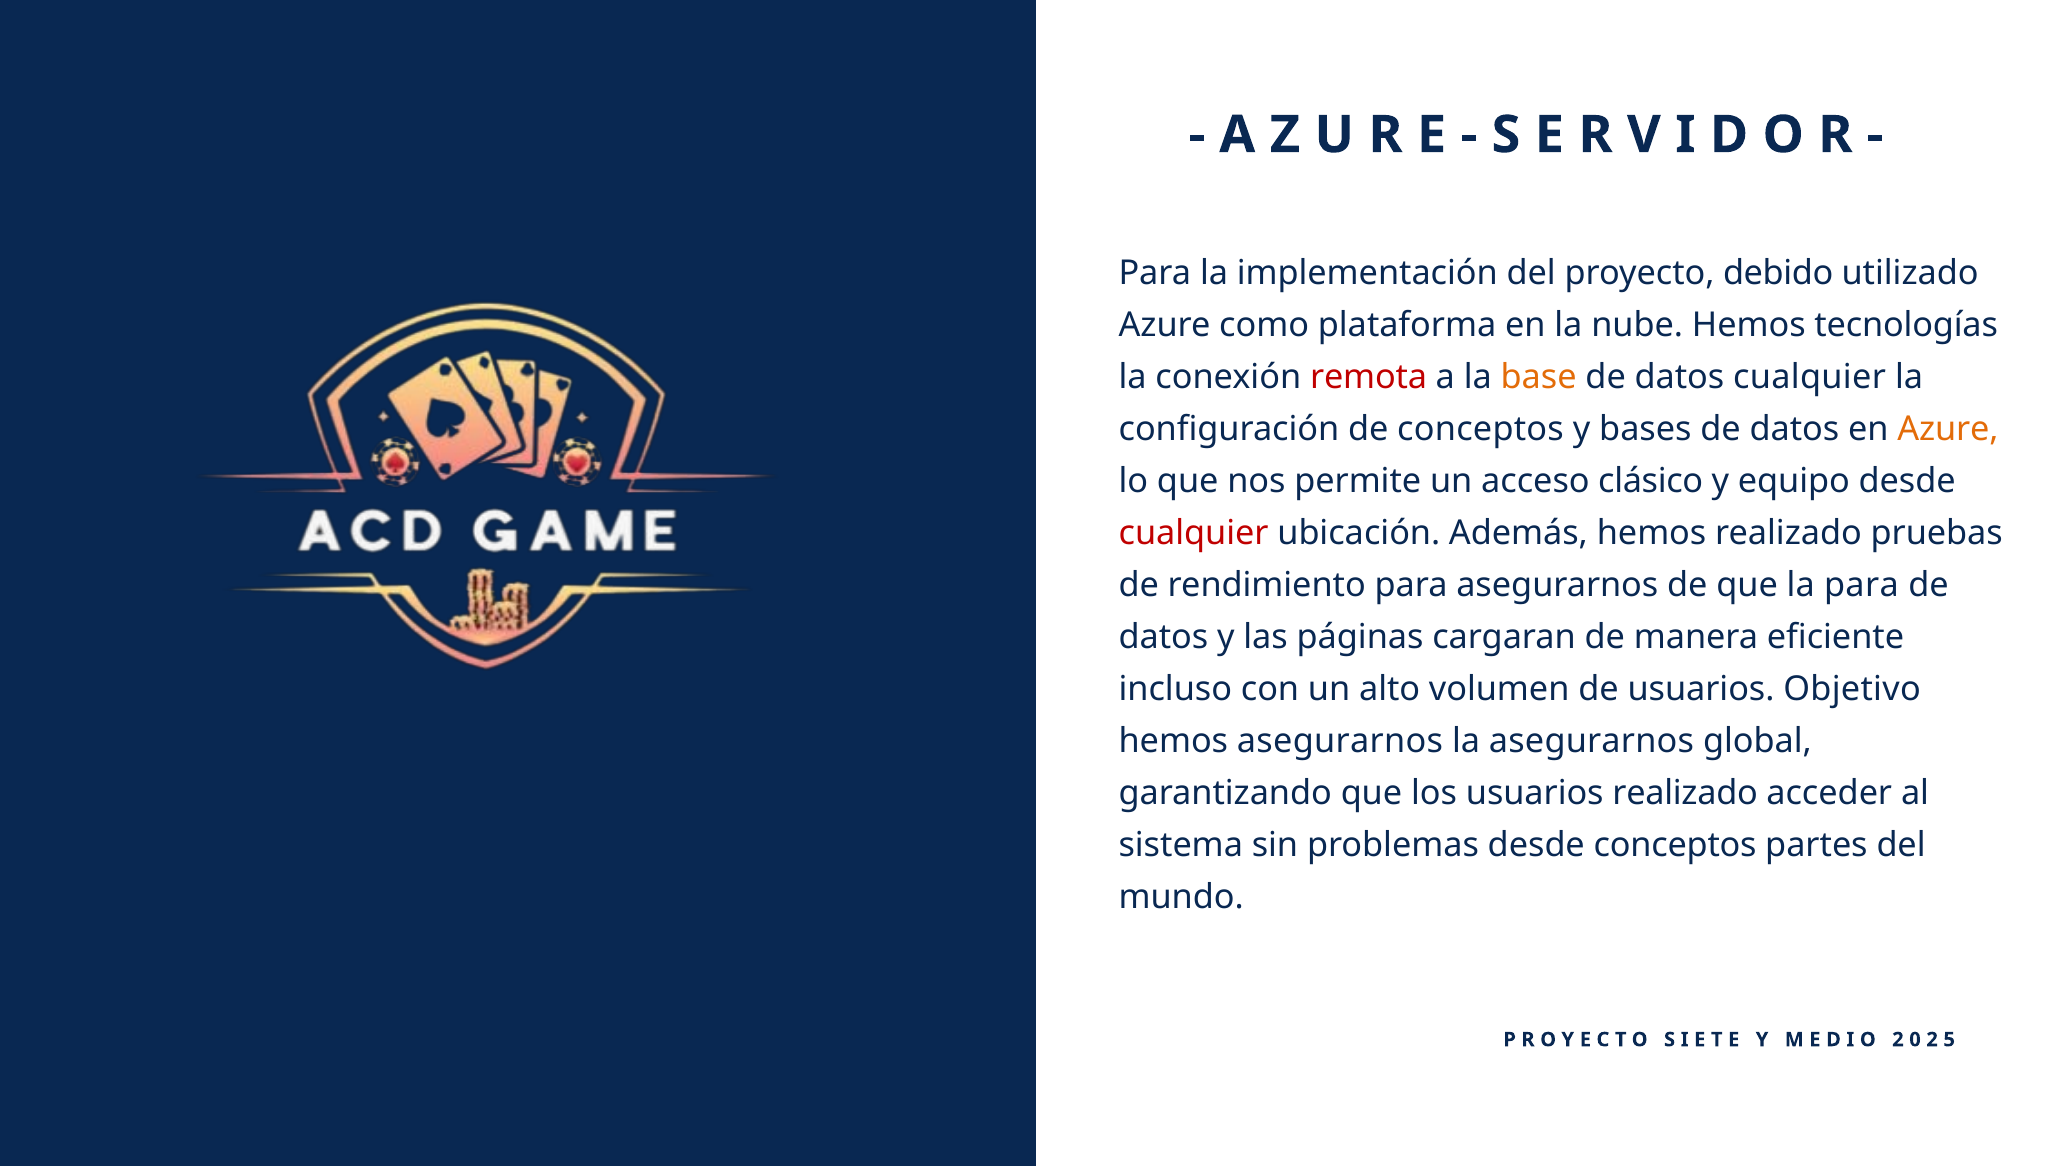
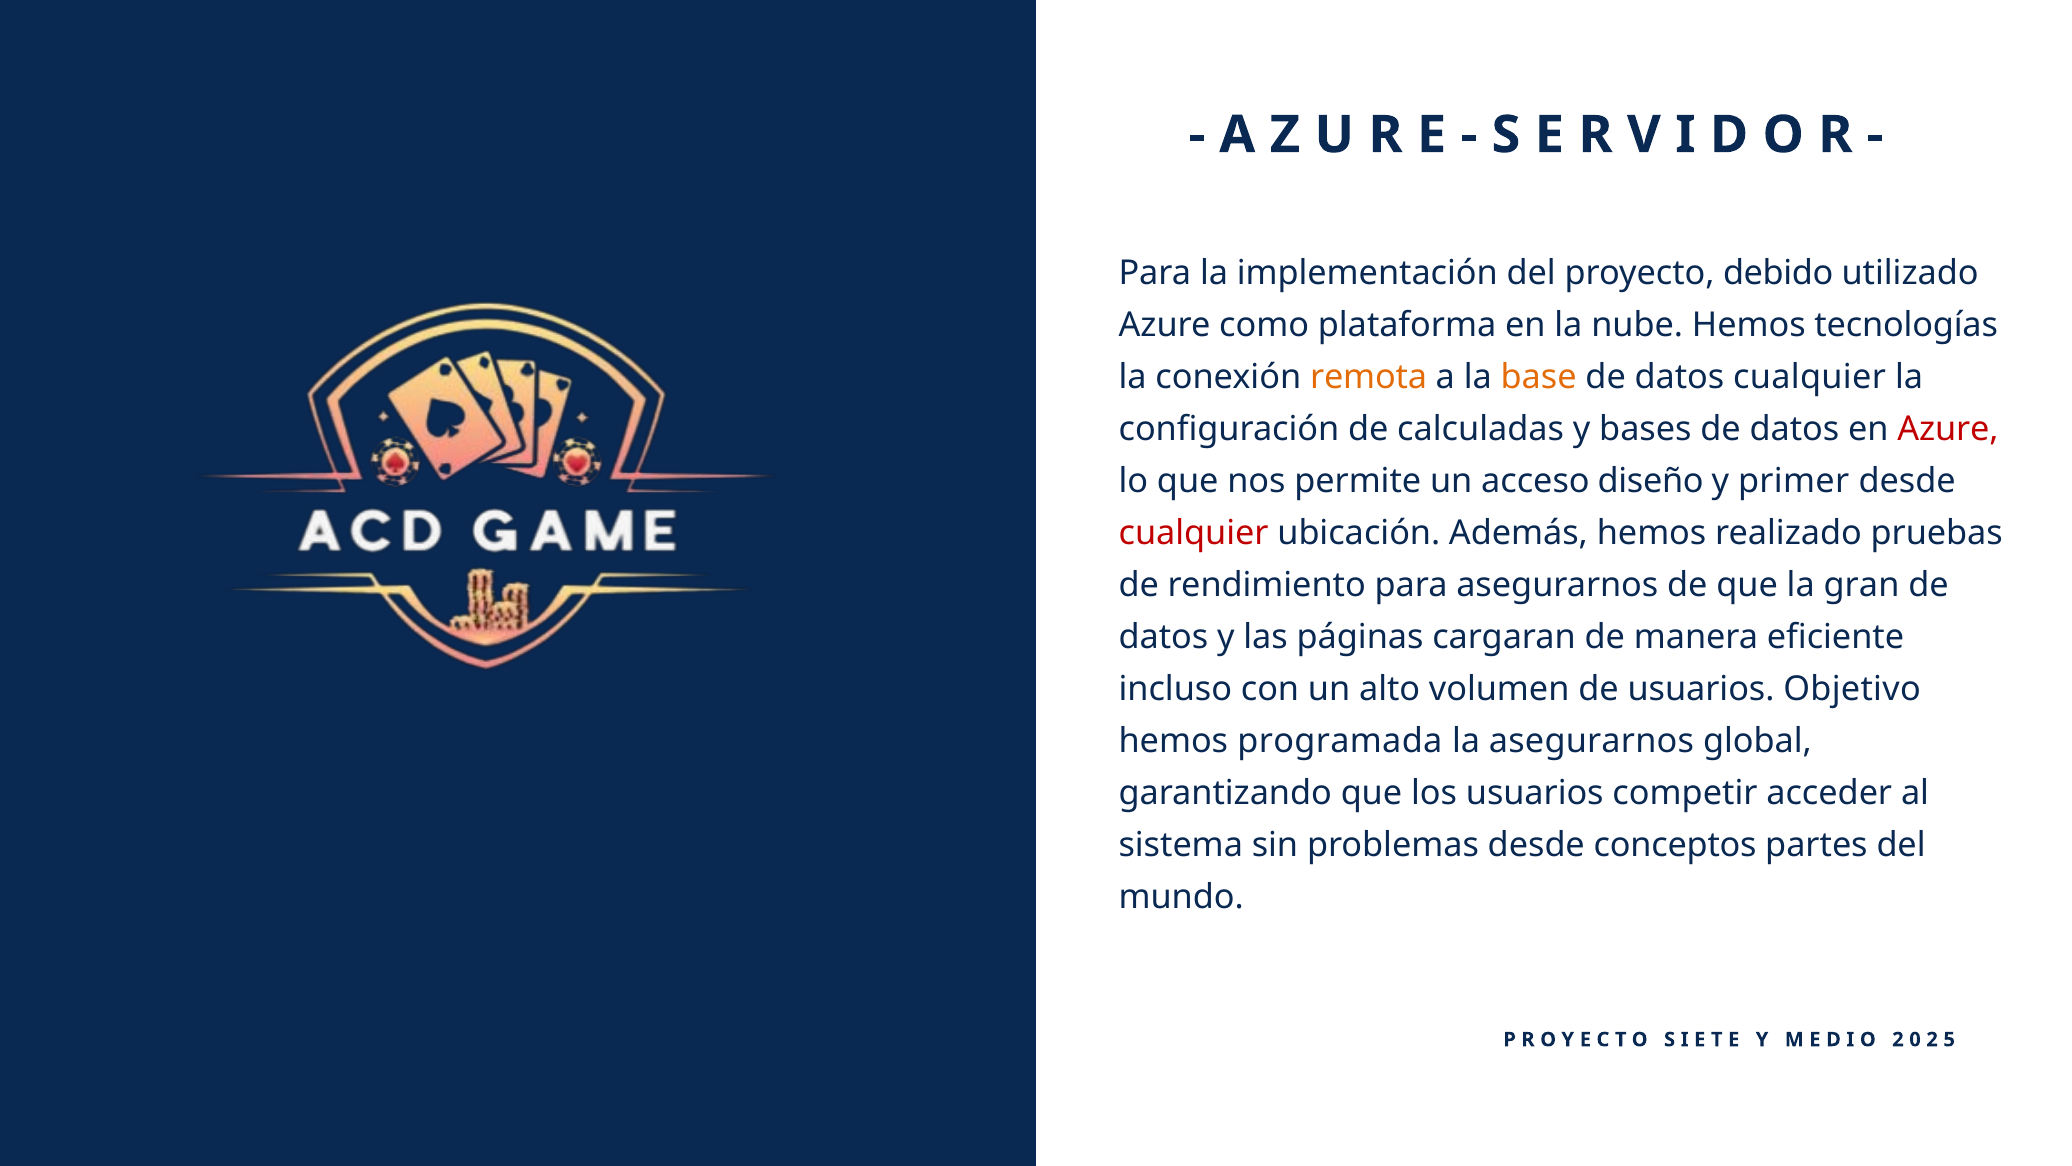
remota colour: red -> orange (1369, 377)
de conceptos: conceptos -> calculadas (1481, 429)
Azure colour: orange -> red (1948, 429)
clásico: clásico -> diseño (1651, 481)
equipo: equipo -> primer (1794, 481)
la para: para -> gran (1862, 585)
hemos asegurarnos: asegurarnos -> programada (1340, 740)
usuarios realizado: realizado -> competir (1685, 792)
